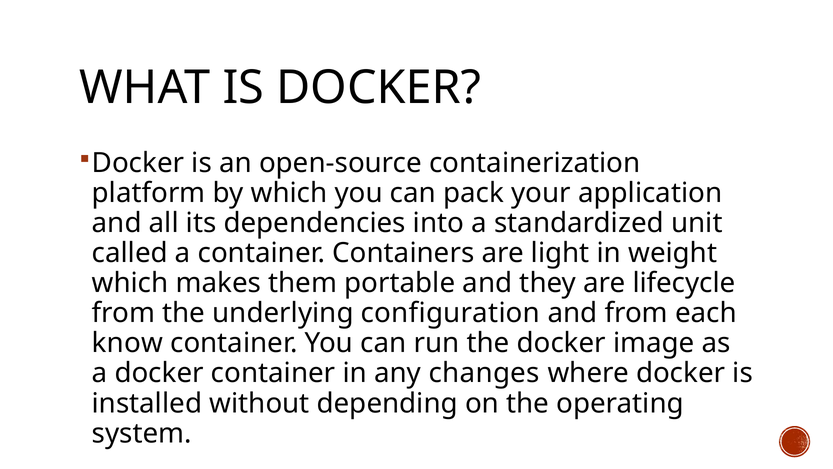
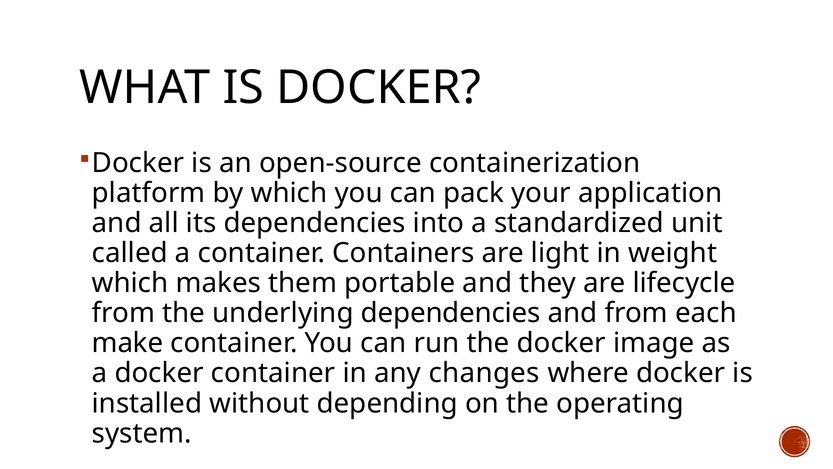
underlying configuration: configuration -> dependencies (451, 313)
know: know -> make (128, 343)
